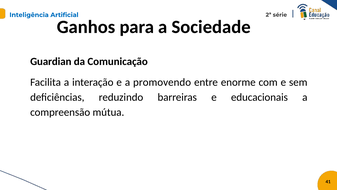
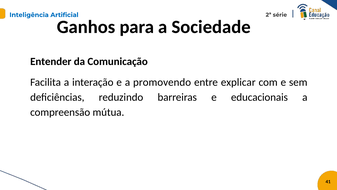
Guardian: Guardian -> Entender (51, 61)
enorme: enorme -> explicar (238, 82)
